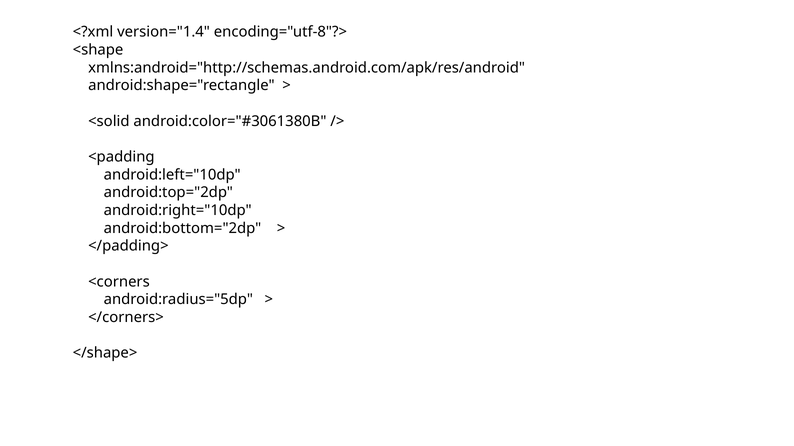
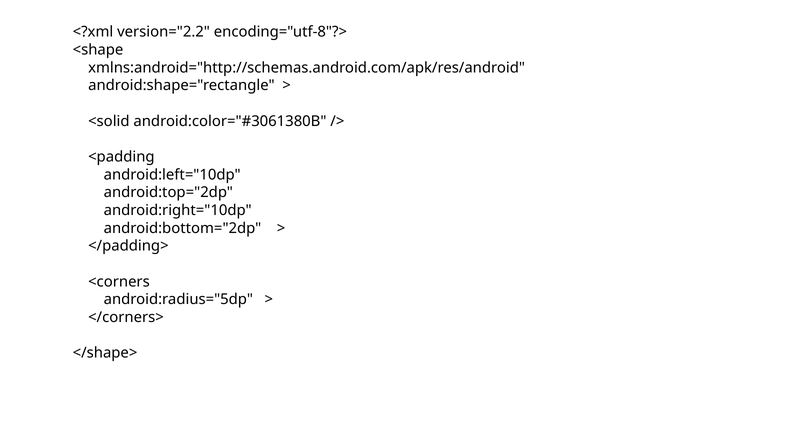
version="1.4: version="1.4 -> version="2.2 (164, 32)
